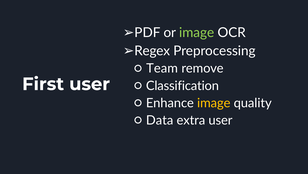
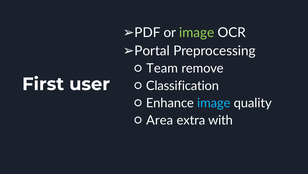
Regex: Regex -> Portal (152, 51)
image colour: yellow -> light blue (214, 103)
Data: Data -> Area (160, 120)
extra user: user -> with (221, 120)
